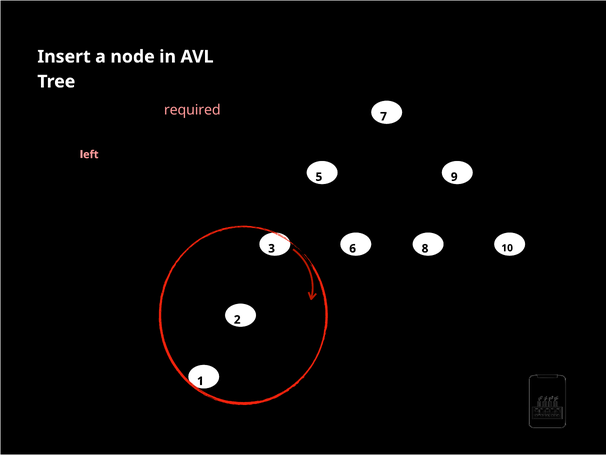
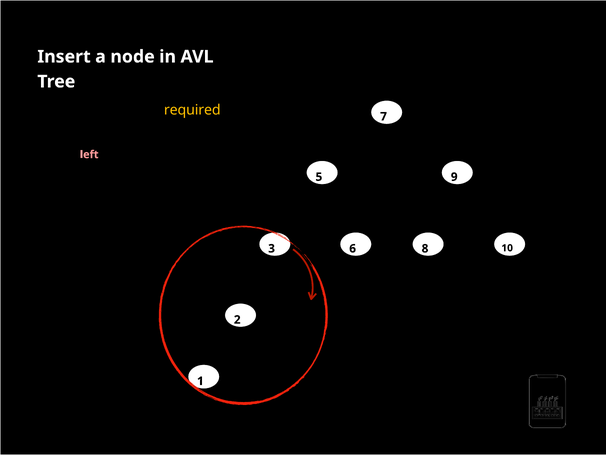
required colour: pink -> yellow (192, 110)
